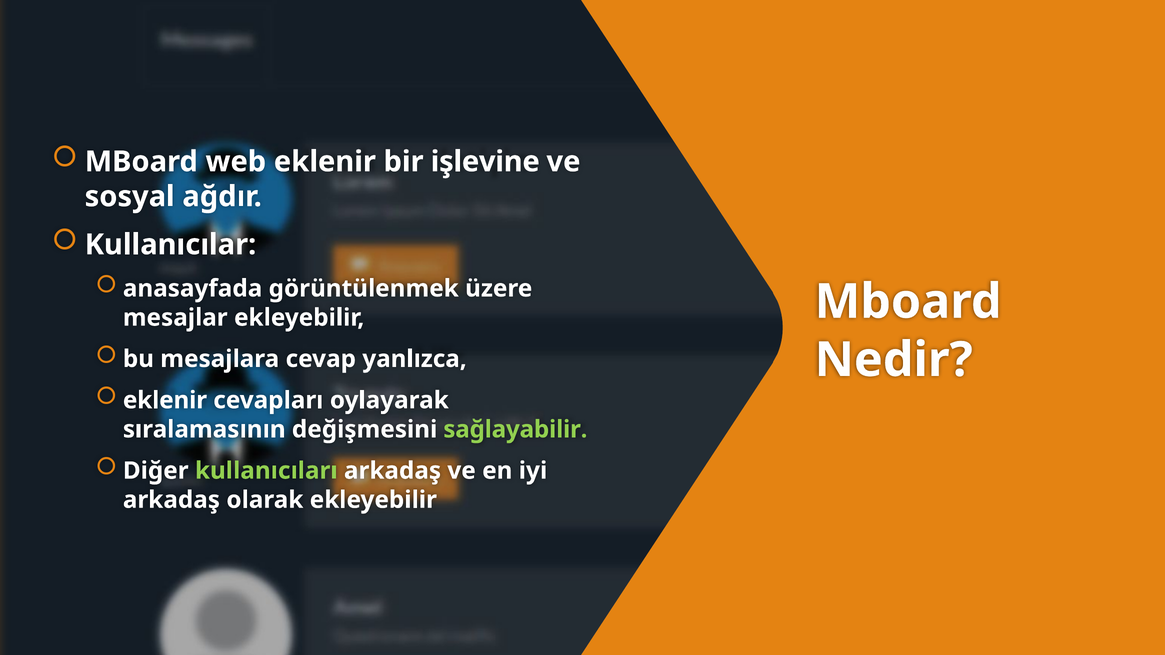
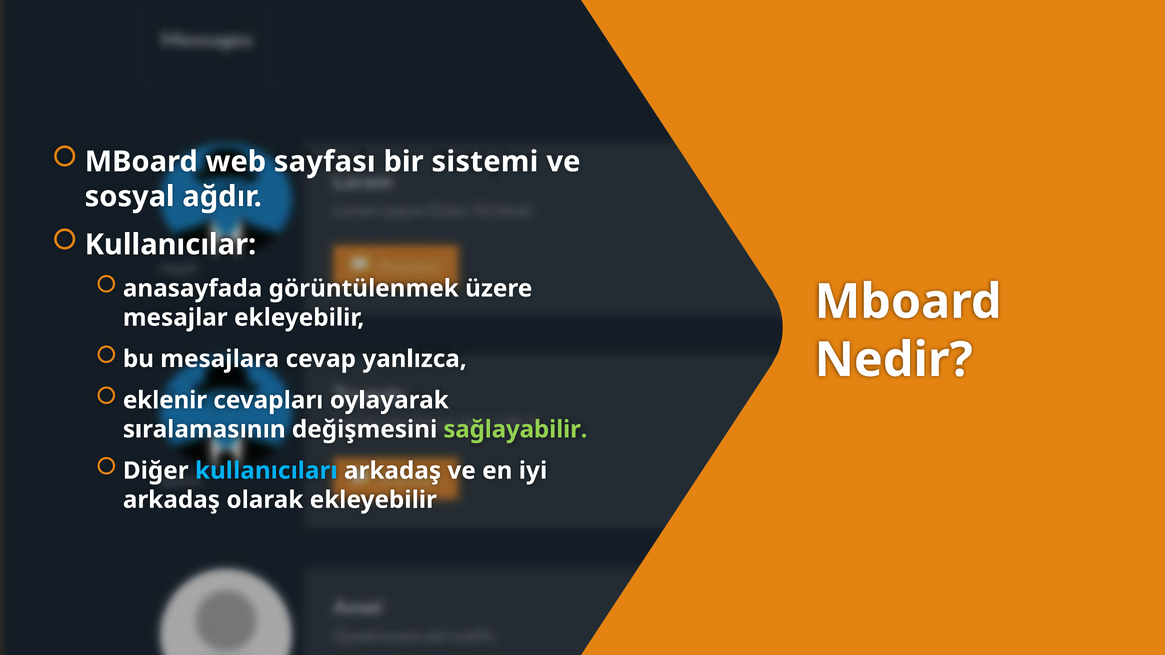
web eklenir: eklenir -> sayfası (325, 162)
işlevine: işlevine -> sistemi (485, 162)
kullanıcıları colour: light green -> light blue (266, 471)
